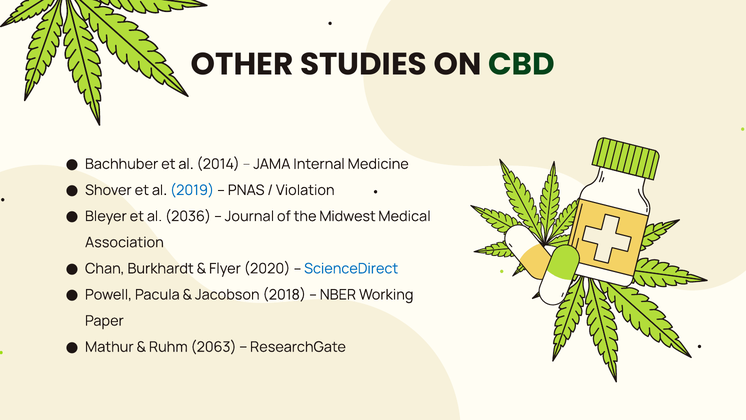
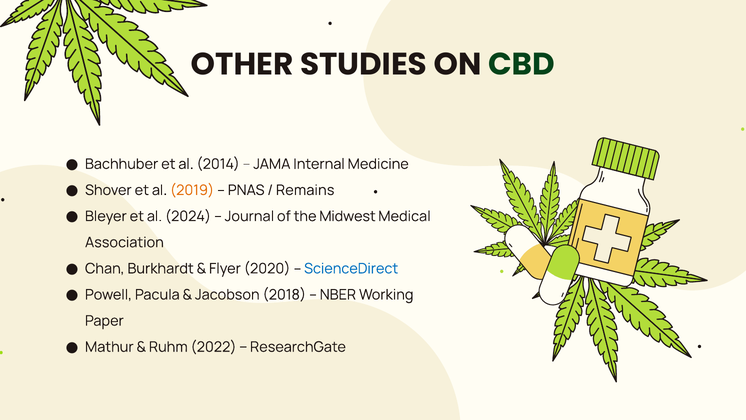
2019 colour: blue -> orange (192, 190)
Violation: Violation -> Remains (305, 190)
2036: 2036 -> 2024 (188, 216)
2063: 2063 -> 2022 (214, 347)
